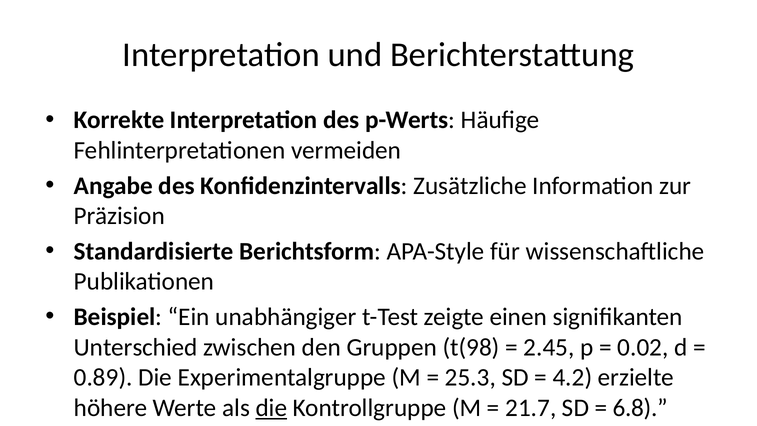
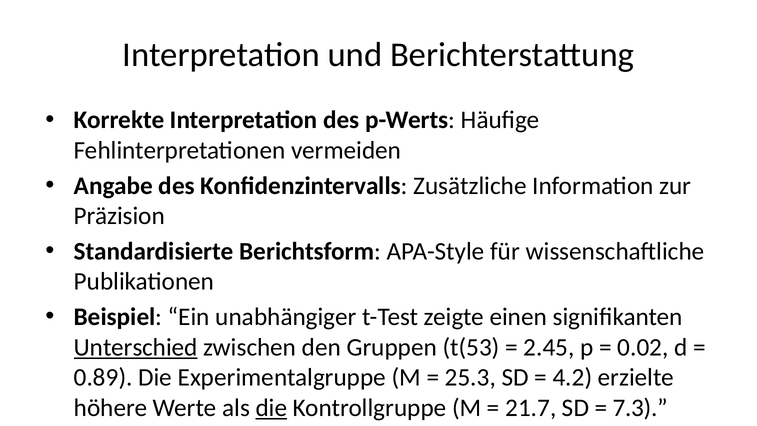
Unterschied underline: none -> present (136, 347)
t(98: t(98 -> t(53 (471, 347)
6.8: 6.8 -> 7.3 (640, 408)
